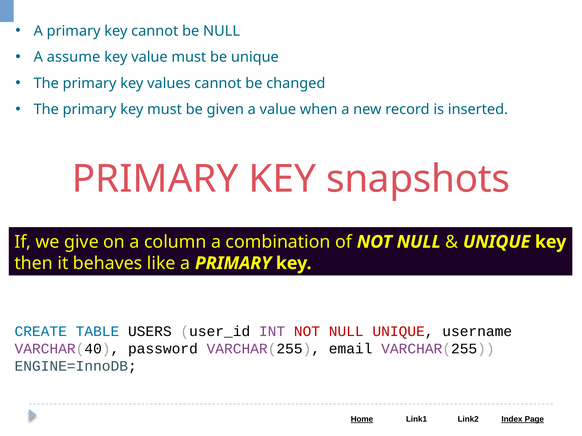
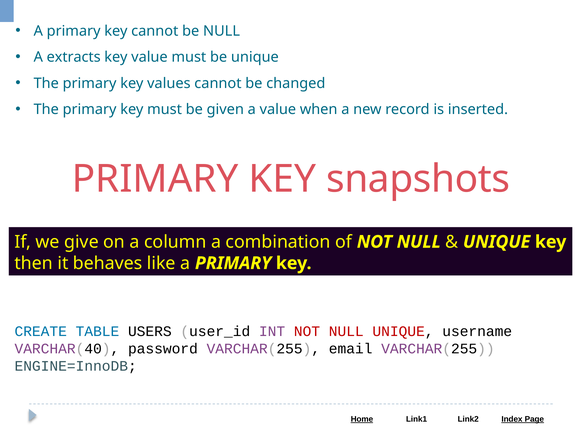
assume: assume -> extracts (74, 57)
